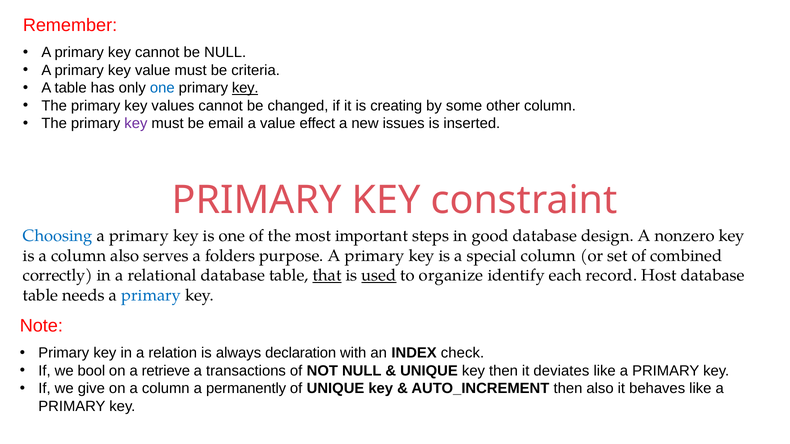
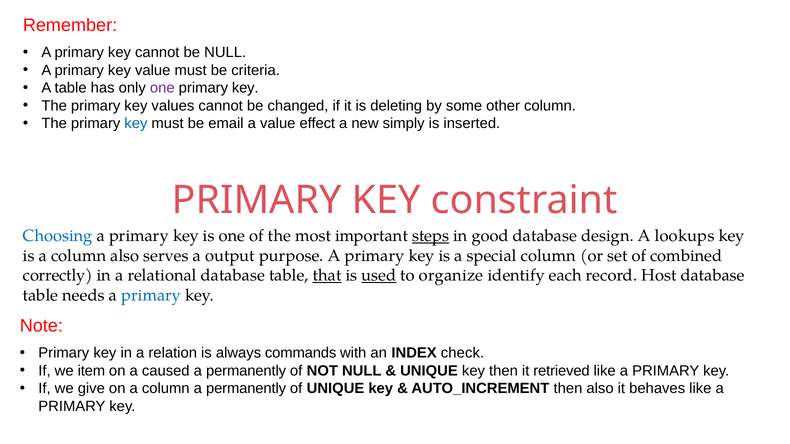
one colour: blue -> purple (162, 88)
key underline: present -> none (245, 88)
creating: creating -> deleting (396, 106)
key colour: purple -> blue (136, 124)
issues: issues -> simply (404, 124)
steps underline: none -> present (431, 236)
nonzero: nonzero -> lookups (685, 236)
folders: folders -> output (230, 256)
declaration: declaration -> commands (301, 353)
bool: bool -> item (91, 371)
retrieve: retrieve -> caused (166, 371)
transactions: transactions -> permanently (246, 371)
deviates: deviates -> retrieved (562, 371)
